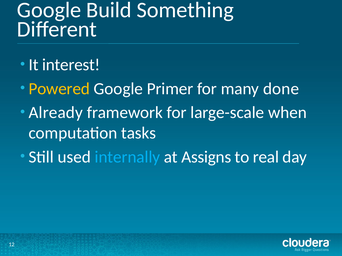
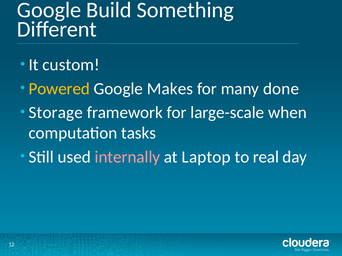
interest: interest -> custom (71, 65)
Primer: Primer -> Makes (170, 89)
Already: Already -> Storage (56, 113)
internally colour: light blue -> pink (127, 157)
Assigns: Assigns -> Laptop (206, 157)
